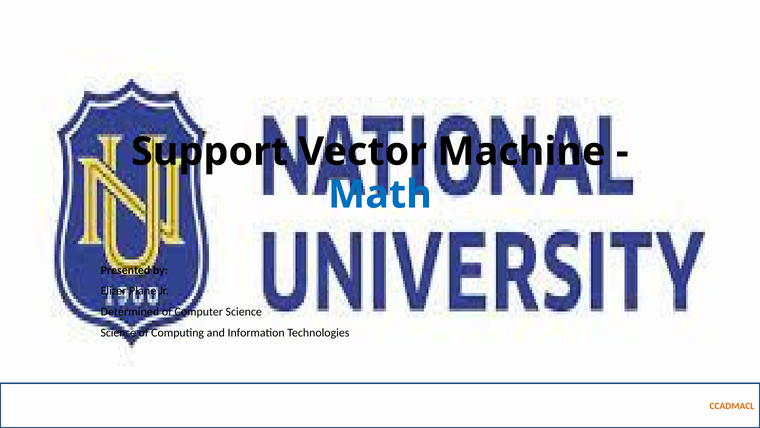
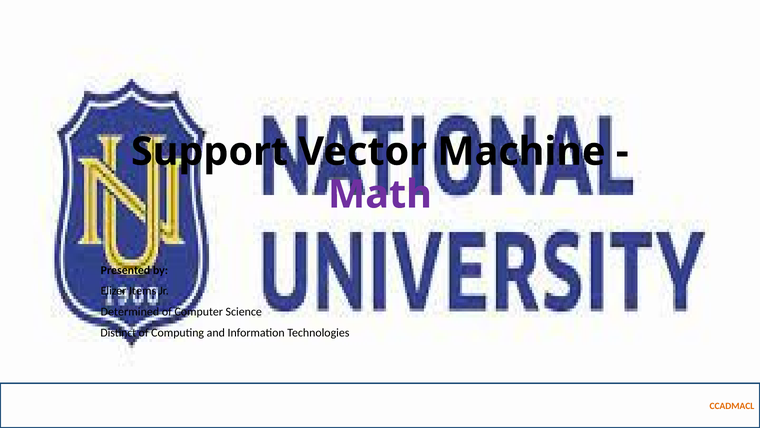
Math colour: blue -> purple (380, 194)
Plane: Plane -> Items (143, 291)
Science: Science -> Distinct (118, 332)
